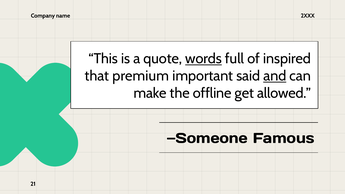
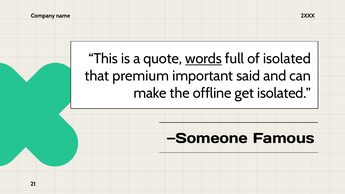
of inspired: inspired -> isolated (287, 59)
and underline: present -> none (275, 76)
get allowed: allowed -> isolated (284, 93)
